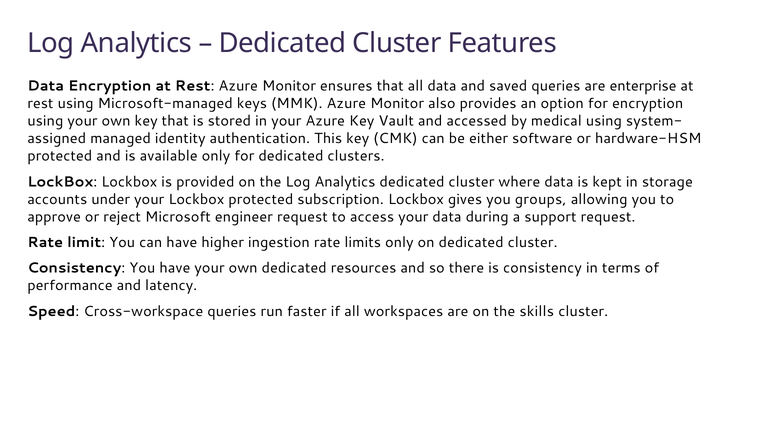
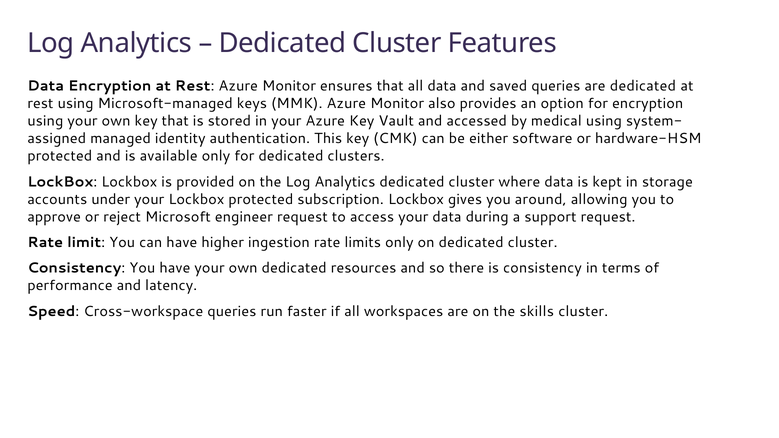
are enterprise: enterprise -> dedicated (643, 86)
groups: groups -> around (541, 199)
